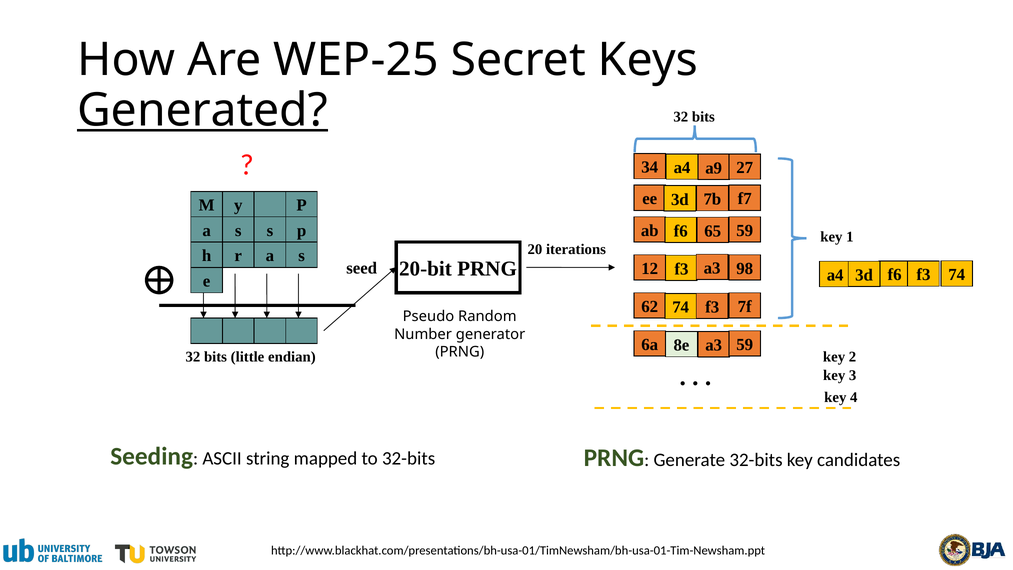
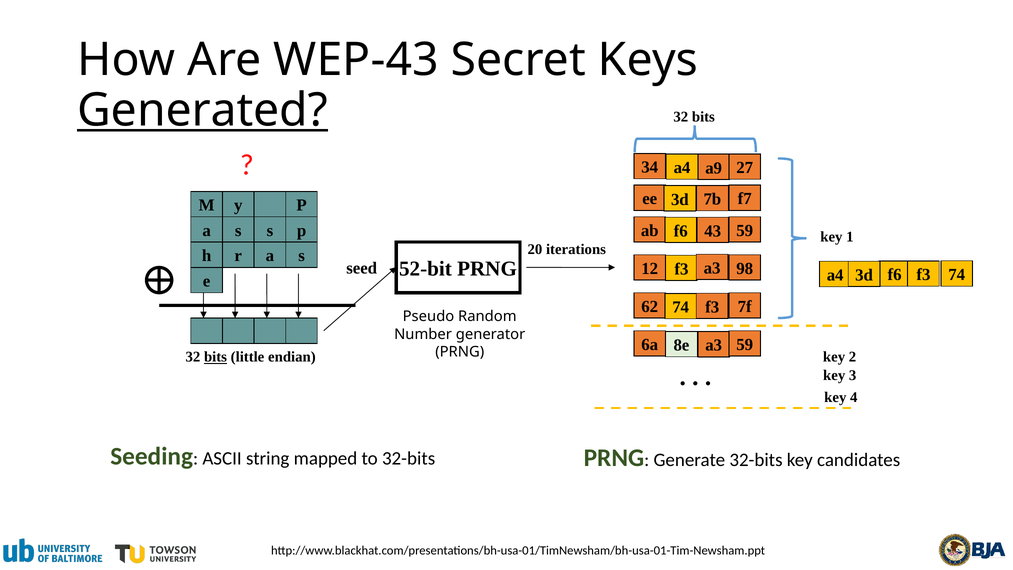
WEP-25: WEP-25 -> WEP-43 (356, 60)
65: 65 -> 43 (713, 231)
20-bit: 20-bit -> 52-bit (425, 269)
bits underline: none -> present (216, 357)
